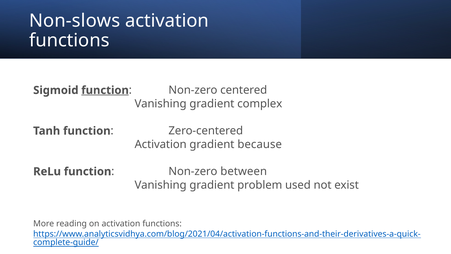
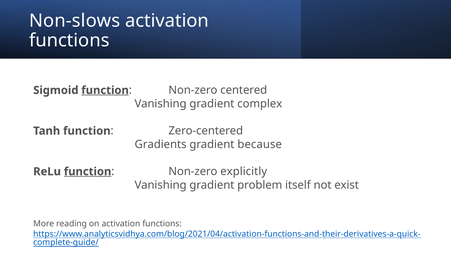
Activation: Activation -> Gradients (161, 144)
function underline: none -> present (88, 171)
between: between -> explicitly (244, 171)
used: used -> itself (298, 185)
